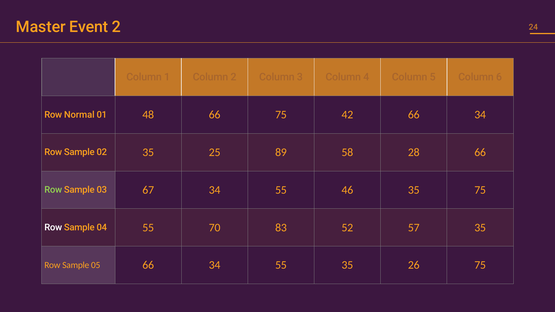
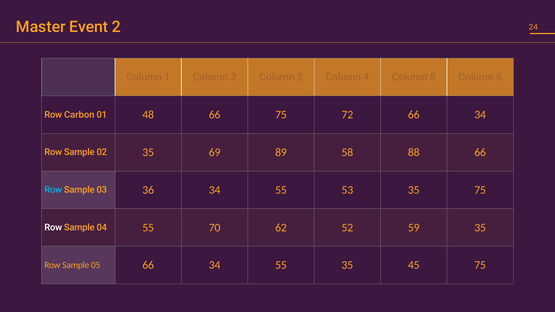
Normal: Normal -> Carbon (79, 115)
42: 42 -> 72 (347, 115)
25: 25 -> 69 (215, 152)
28: 28 -> 88 (414, 152)
Row colour: light green -> light blue (53, 190)
67: 67 -> 36 (148, 190)
46: 46 -> 53 (347, 190)
83: 83 -> 62 (281, 228)
57: 57 -> 59 (414, 228)
26: 26 -> 45 (414, 265)
